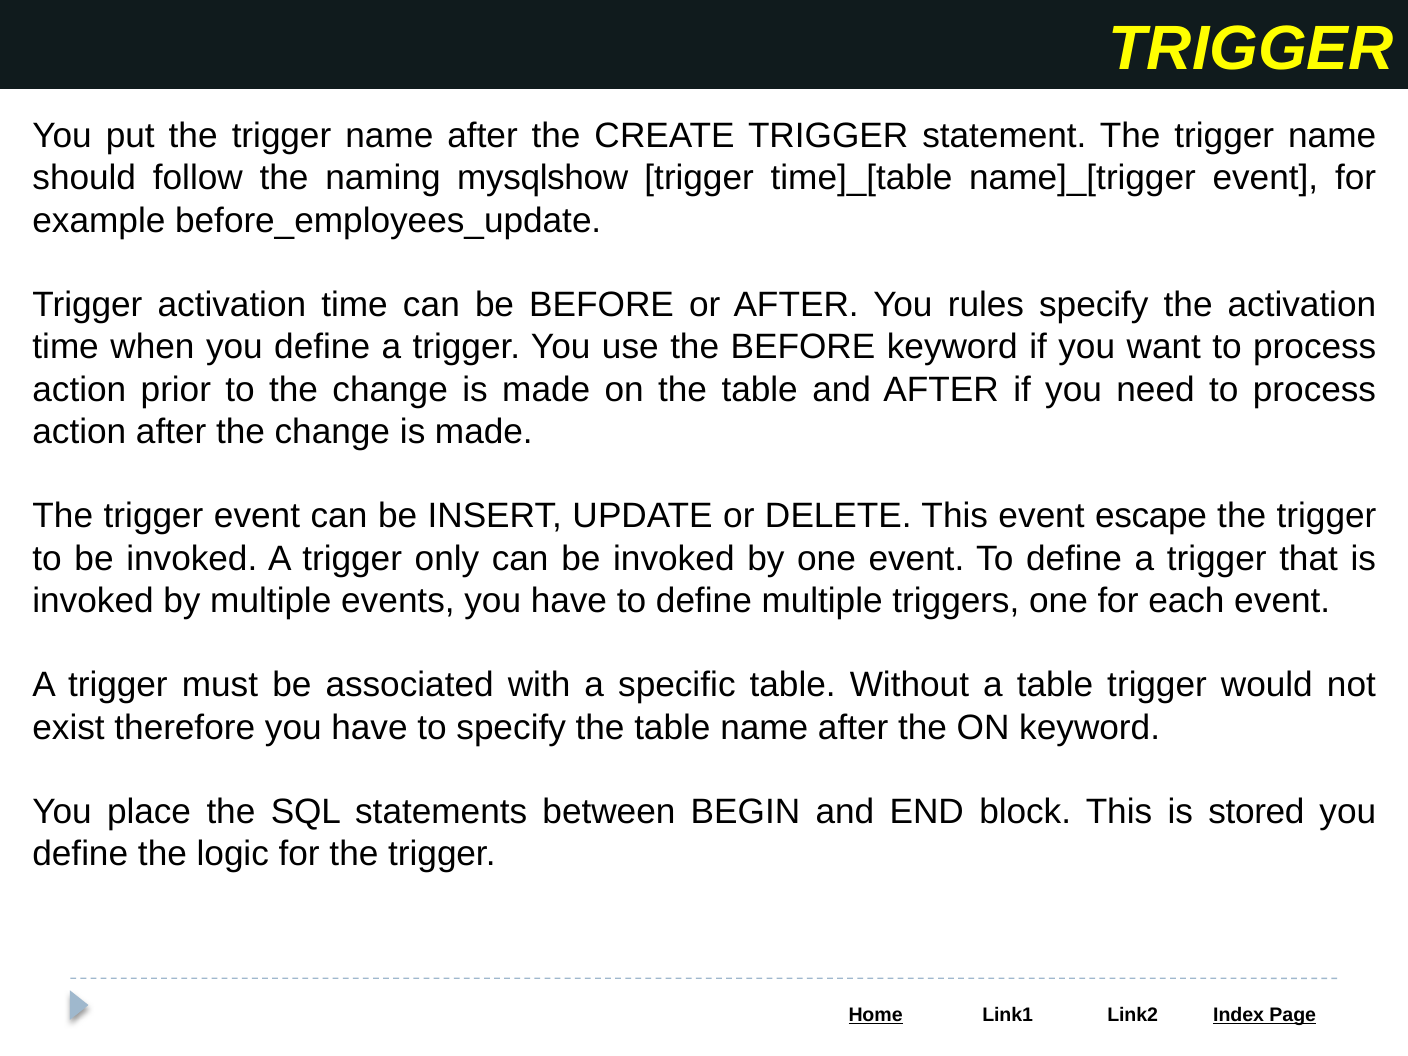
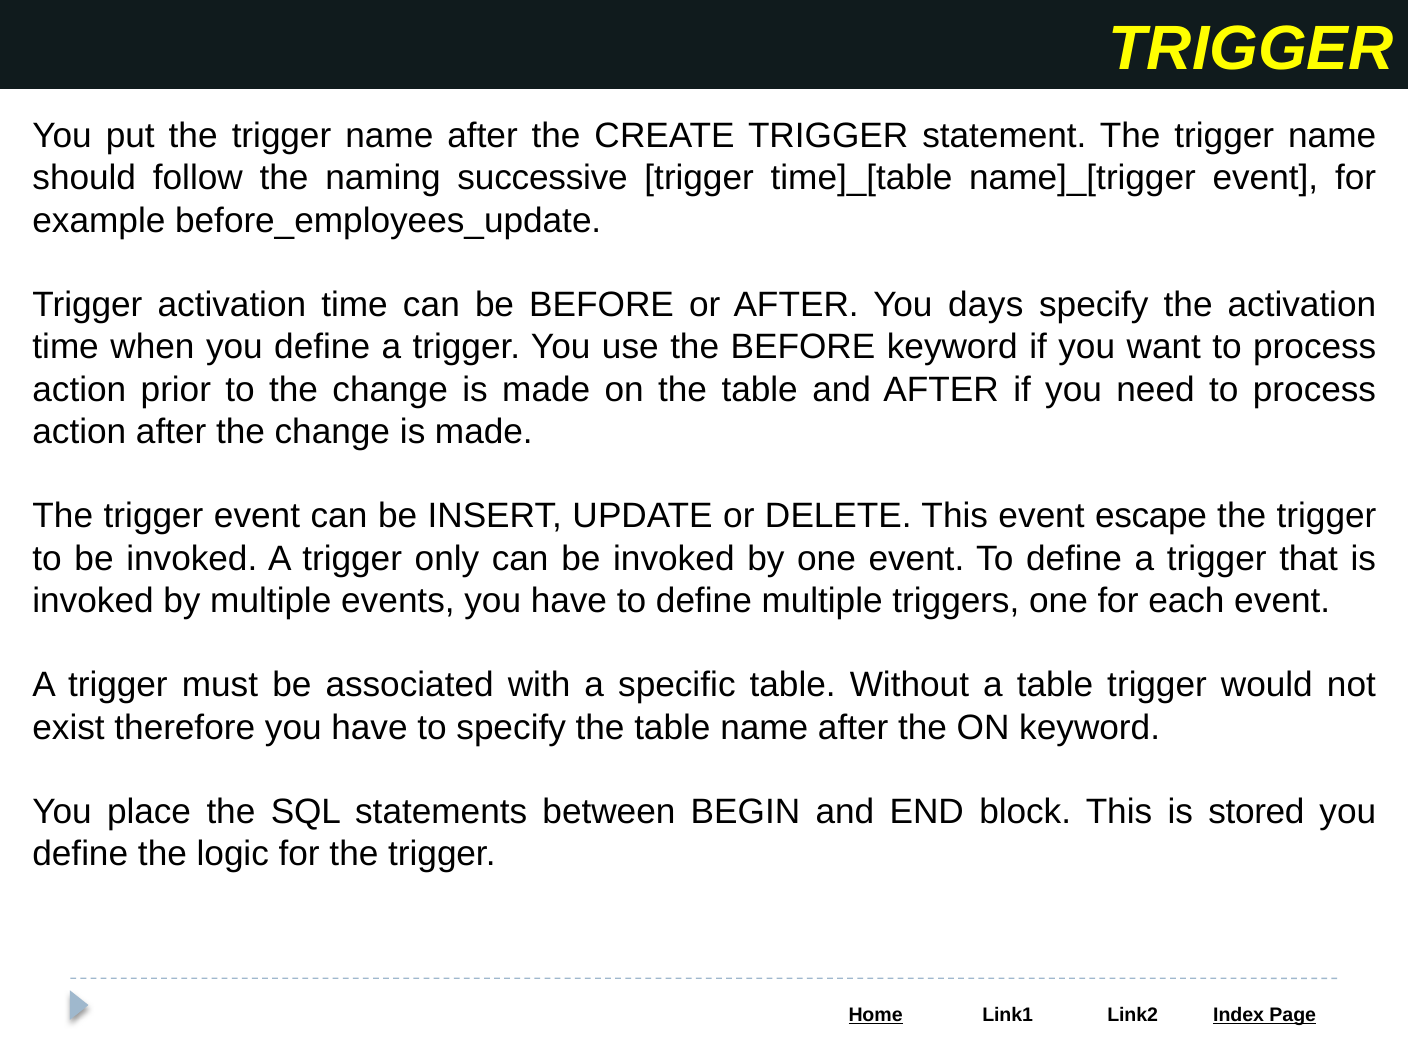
mysqlshow: mysqlshow -> successive (543, 178)
rules: rules -> days (986, 305)
